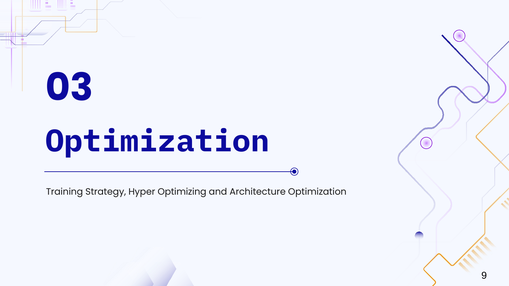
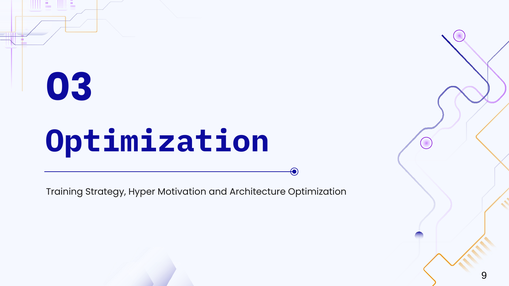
Optimizing: Optimizing -> Motivation (182, 192)
